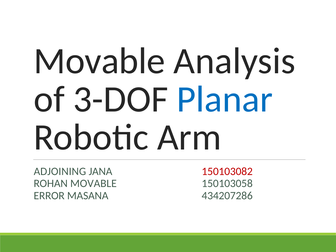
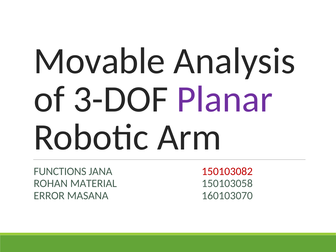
Planar colour: blue -> purple (225, 99)
ADJOINING: ADJOINING -> FUNCTIONS (60, 171)
ROHAN MOVABLE: MOVABLE -> MATERIAL (94, 183)
434207286: 434207286 -> 160103070 (227, 196)
